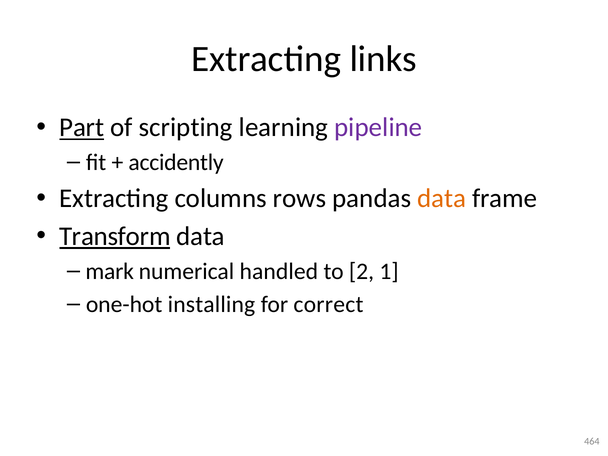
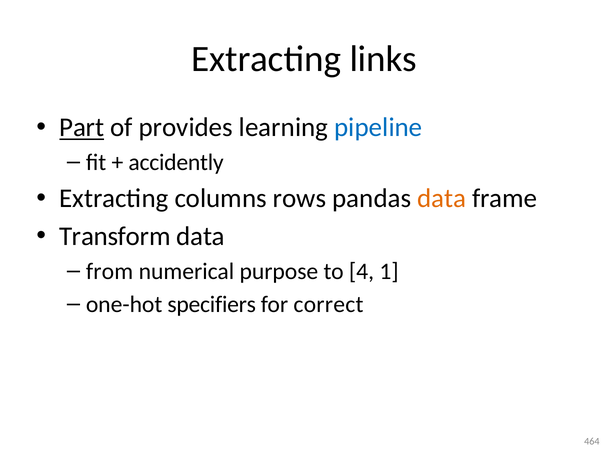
scripting: scripting -> provides (186, 128)
pipeline colour: purple -> blue (378, 128)
Transform underline: present -> none (115, 236)
mark: mark -> from (110, 271)
handled: handled -> purpose (279, 271)
2: 2 -> 4 (362, 271)
installing: installing -> specifiers (212, 304)
